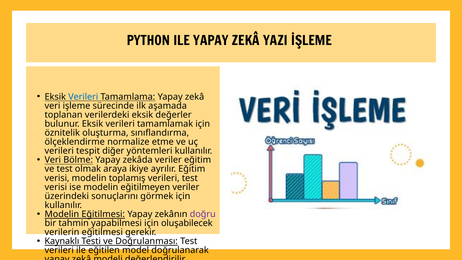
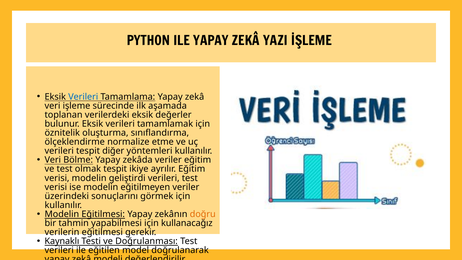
olmak araya: araya -> tespit (115, 169)
toplamış: toplamış -> geliştirdi (127, 178)
doğru colour: purple -> orange (203, 214)
oluşabilecek: oluşabilecek -> kullanacağız (187, 223)
